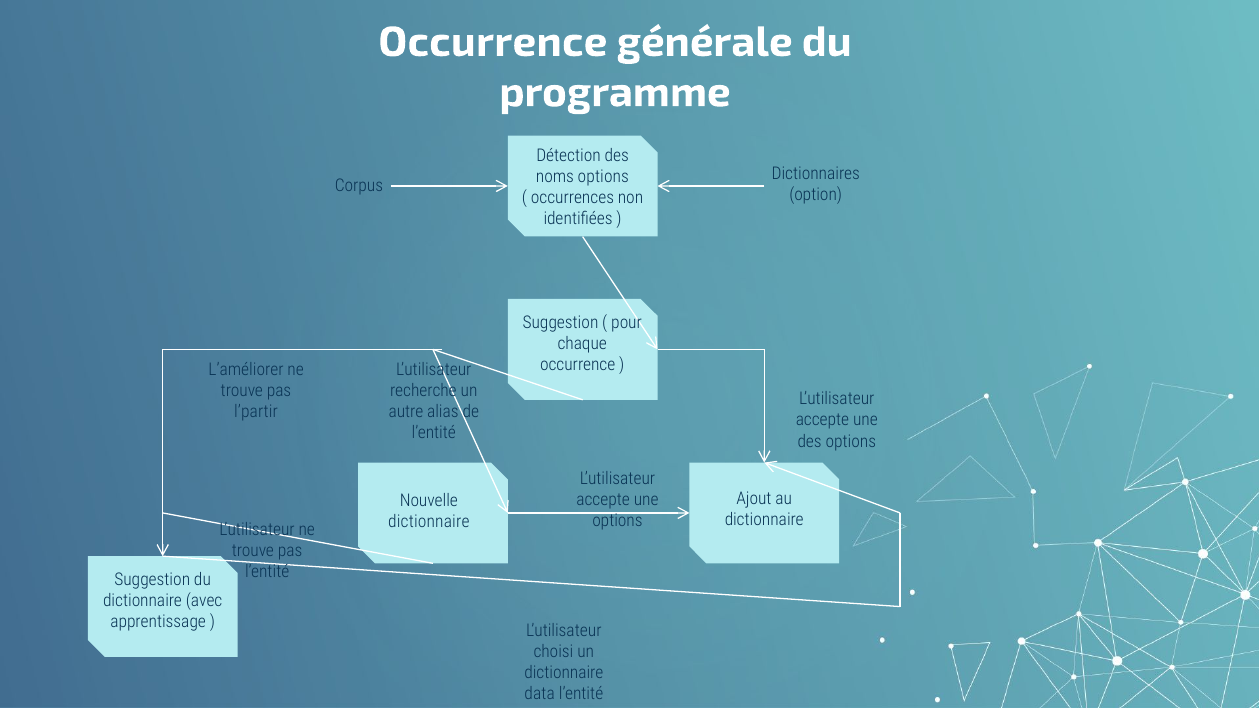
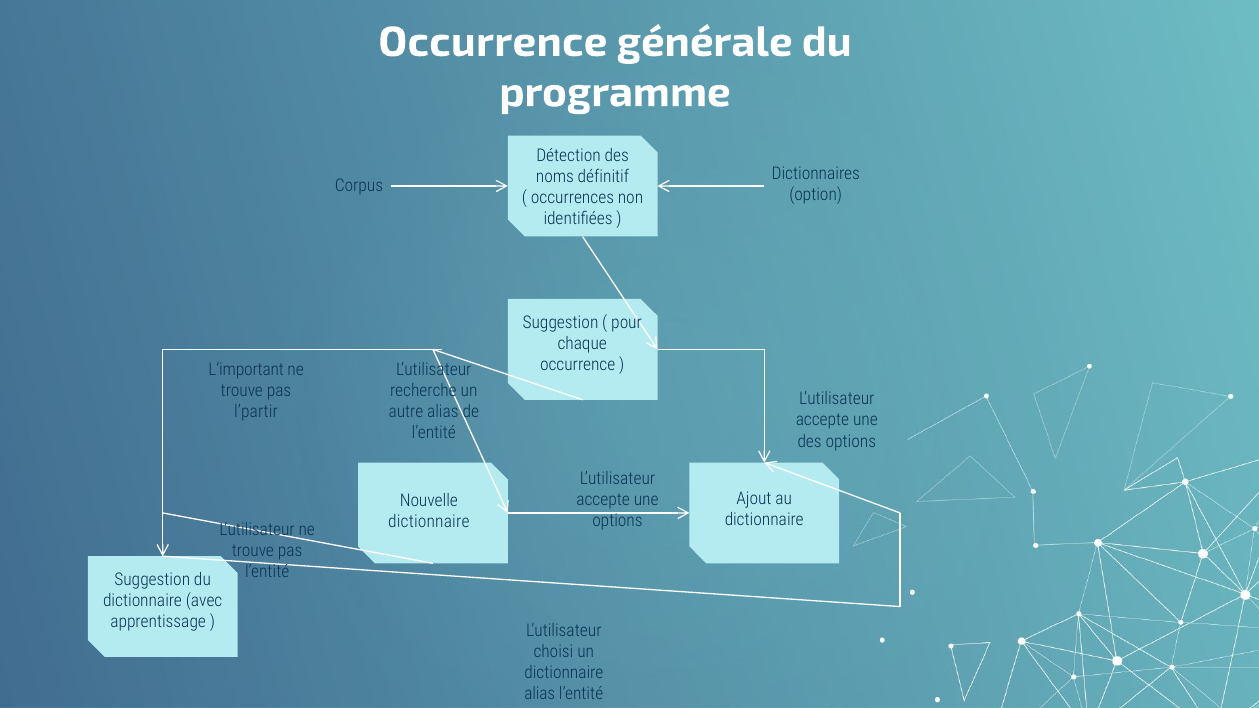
noms options: options -> définitif (603, 177)
L’améliorer: L’améliorer -> L’important (246, 370)
data: data -> alias (540, 694)
